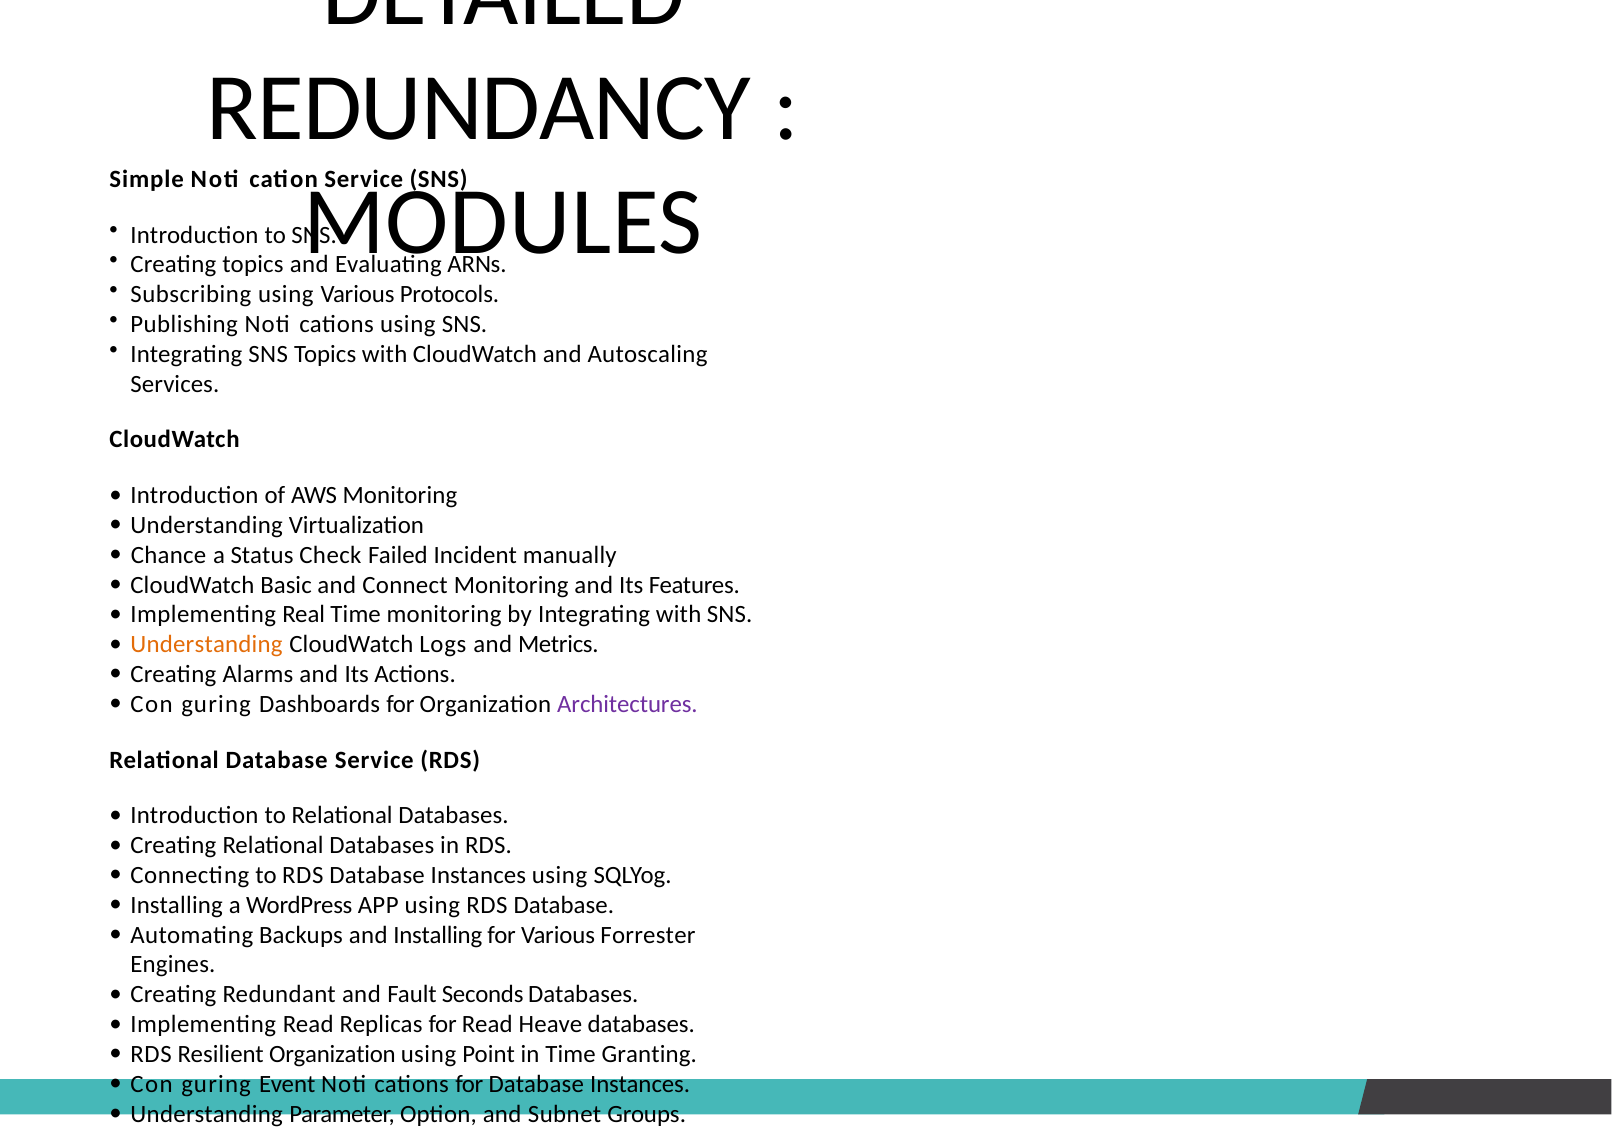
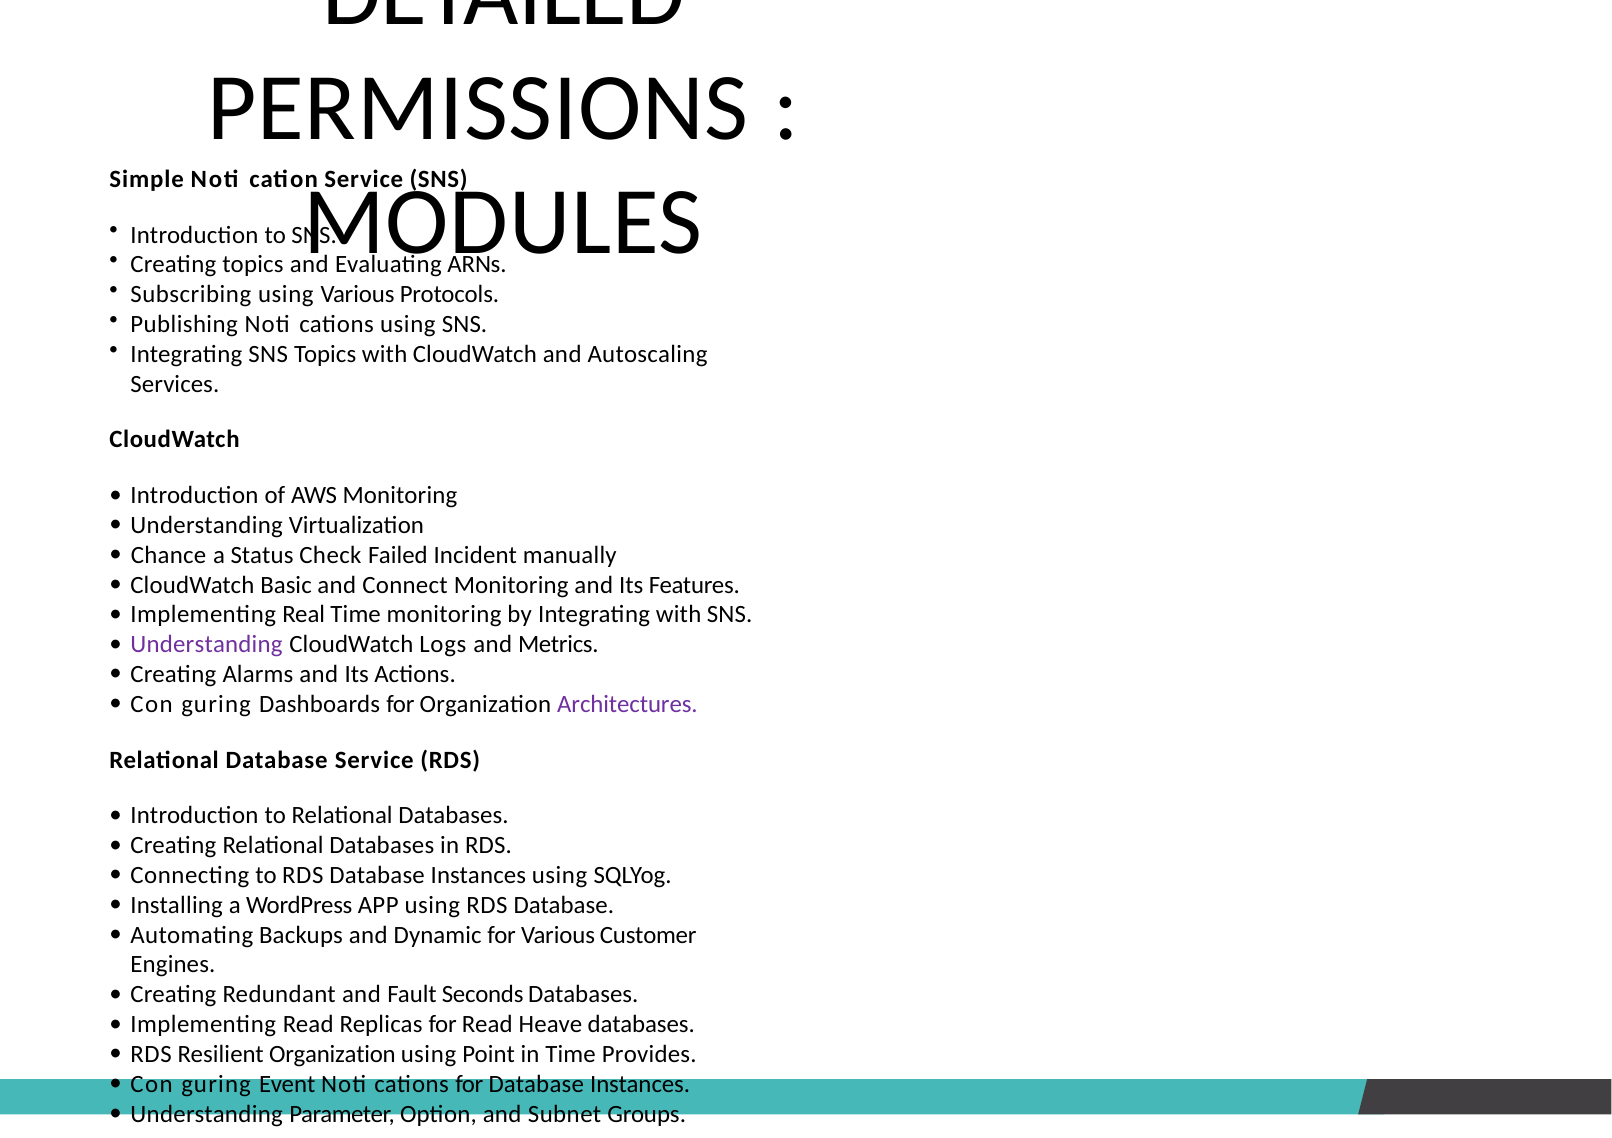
REDUNDANCY: REDUNDANCY -> PERMISSIONS (478, 108)
Understanding colour: orange -> purple (207, 645)
and Installing: Installing -> Dynamic (438, 935)
Forrester: Forrester -> Customer (648, 935)
Granting: Granting -> Provides (649, 1055)
